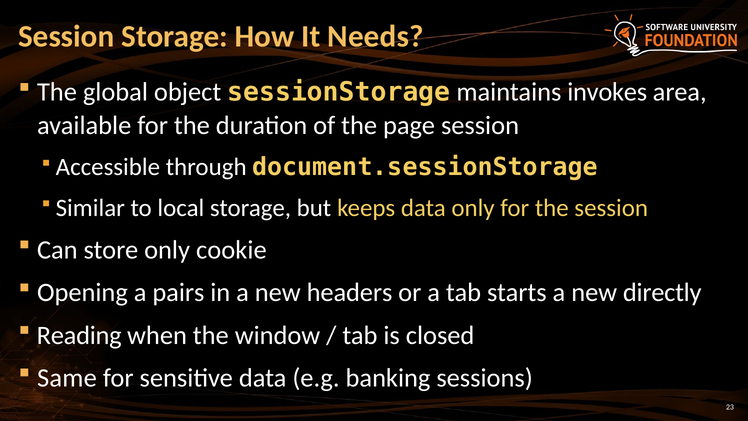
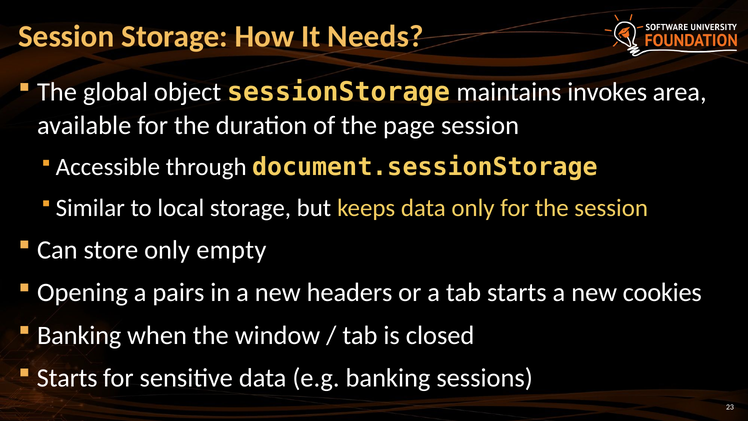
cookie: cookie -> empty (231, 250)
directly: directly -> cookies (662, 293)
Reading: Reading -> Banking (79, 335)
Same: Same -> Starts (67, 378)
